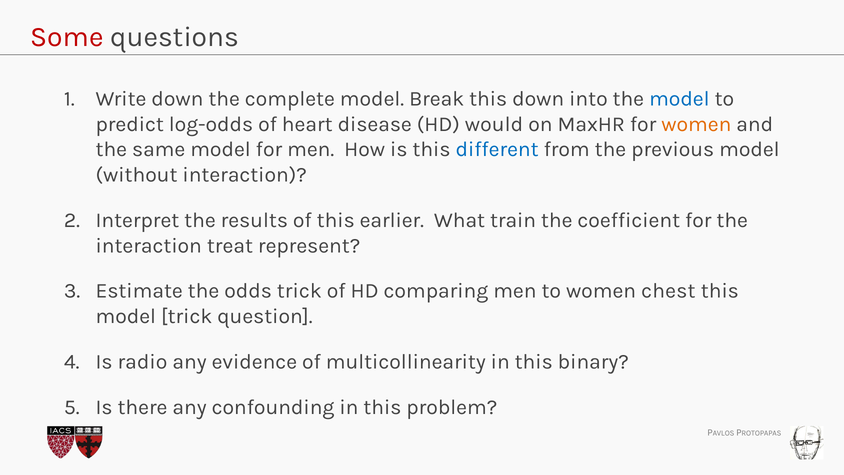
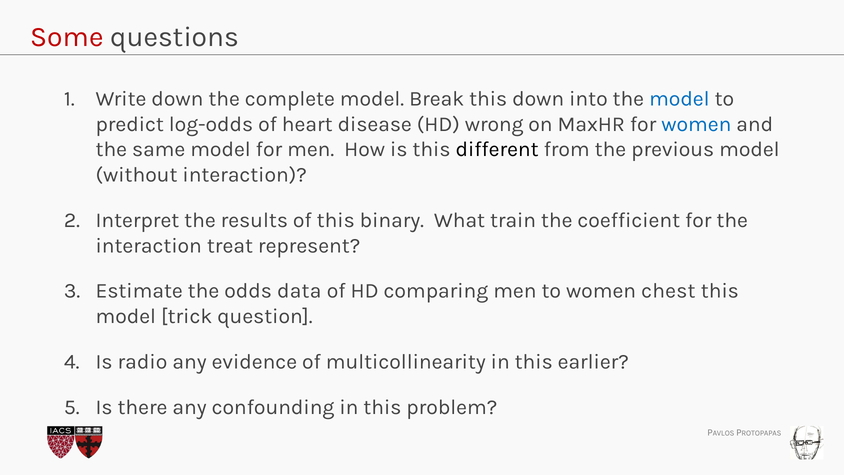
would: would -> wrong (494, 124)
women colour: orange -> blue (696, 124)
different colour: blue -> black (497, 149)
earlier: earlier -> binary (392, 220)
odds trick: trick -> data (299, 291)
binary: binary -> earlier (593, 361)
